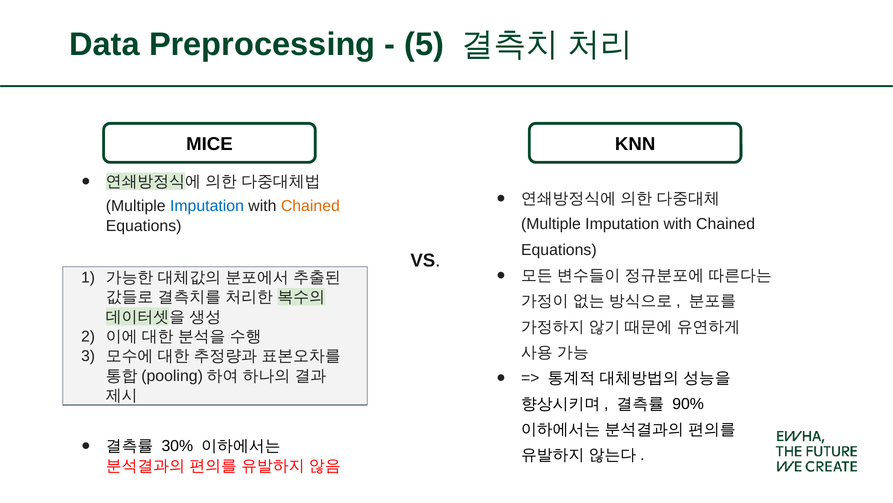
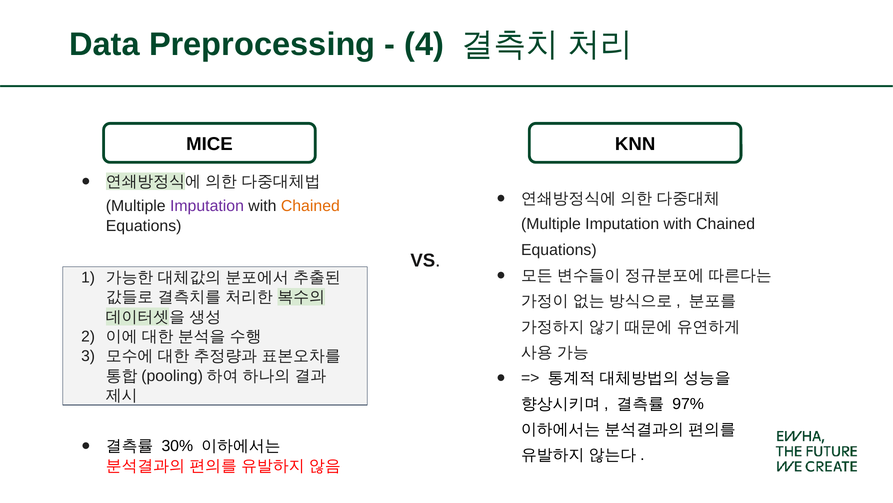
5: 5 -> 4 (424, 44)
Imputation colour: blue -> purple (207, 206)
90%: 90% -> 97% (688, 403)
